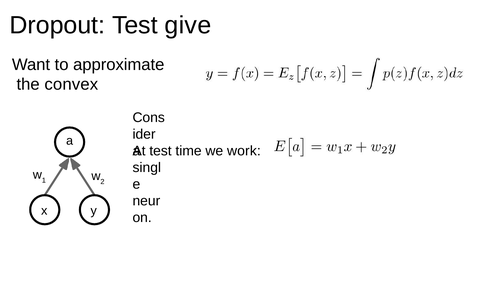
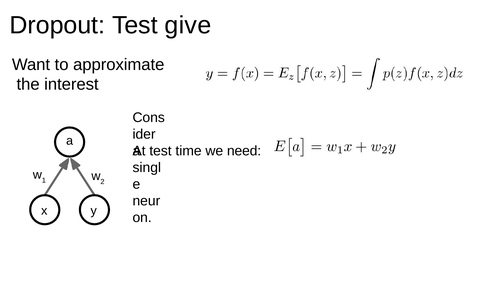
convex: convex -> interest (71, 84)
work: work -> need (244, 151)
